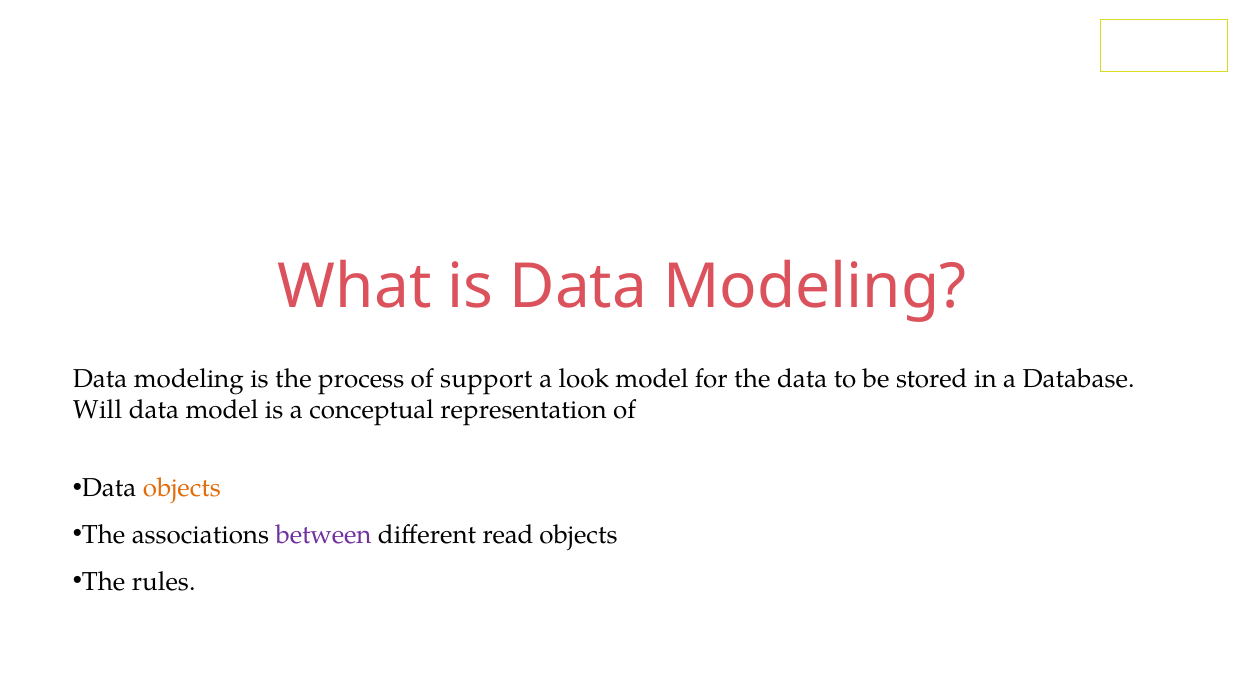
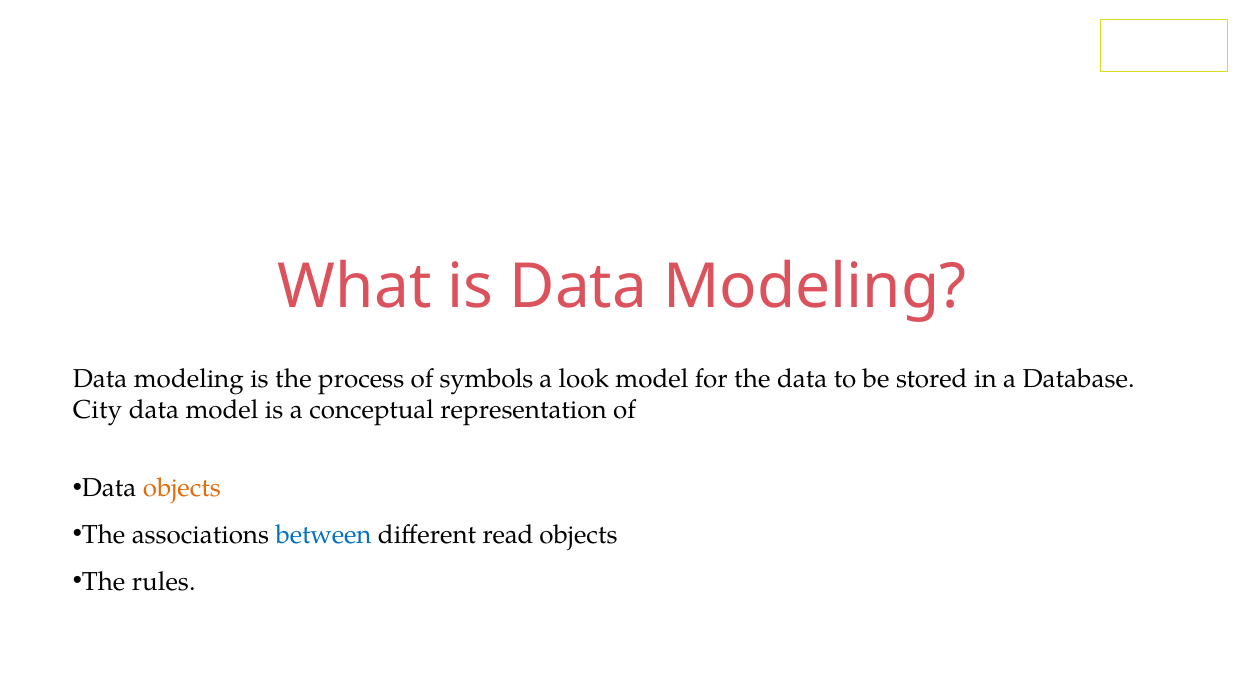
support: support -> symbols (487, 379)
Will: Will -> City (97, 411)
between colour: purple -> blue (324, 535)
